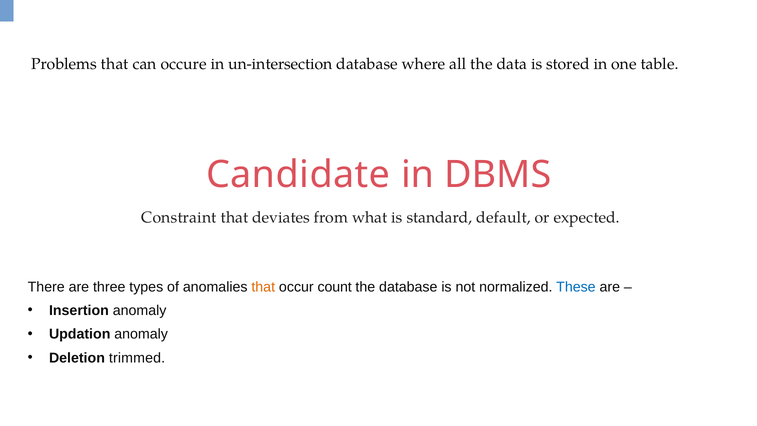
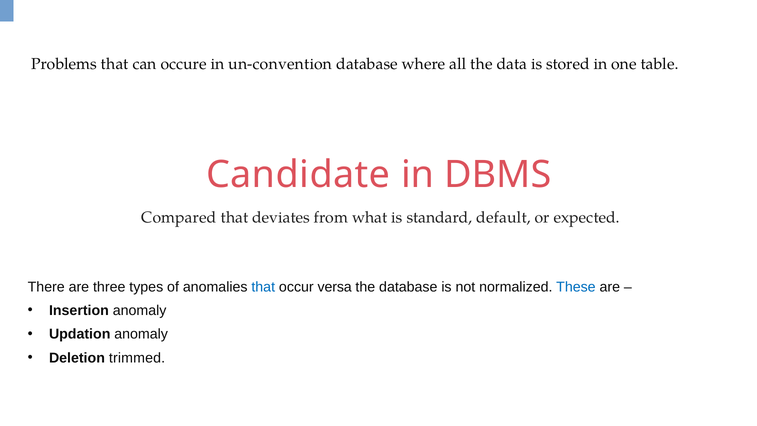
un-intersection: un-intersection -> un-convention (280, 64)
Constraint: Constraint -> Compared (179, 217)
that colour: orange -> blue (263, 287)
count: count -> versa (335, 287)
